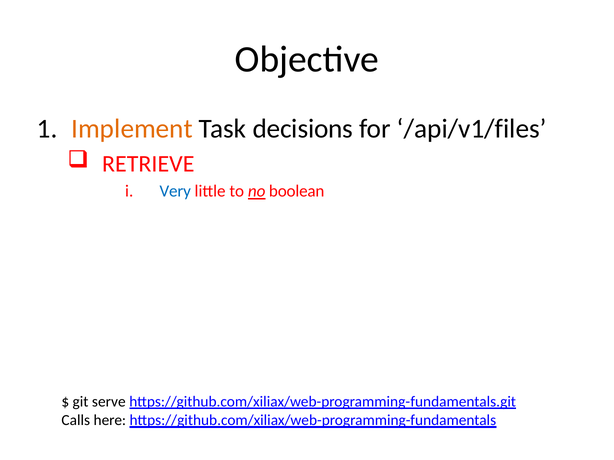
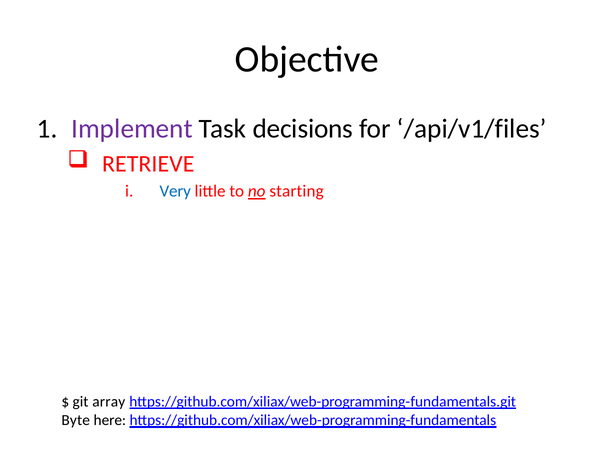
Implement colour: orange -> purple (132, 129)
boolean: boolean -> starting (297, 192)
serve: serve -> array (109, 402)
Calls: Calls -> Byte (76, 421)
